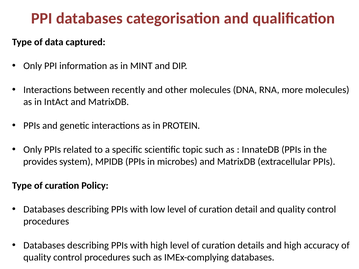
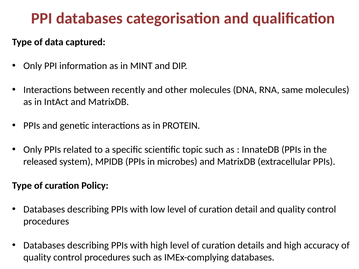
more: more -> same (292, 90)
provides: provides -> released (40, 162)
